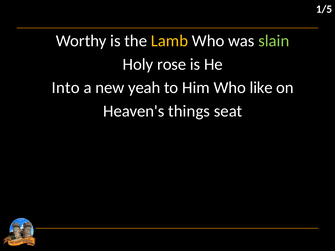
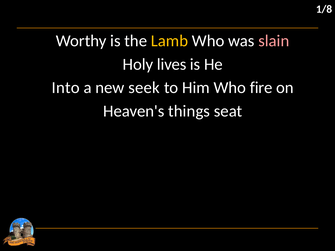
1/5: 1/5 -> 1/8 (324, 9)
slain colour: light green -> pink (274, 41)
rose: rose -> lives (172, 64)
yeah: yeah -> seek (144, 88)
like: like -> fire (261, 88)
